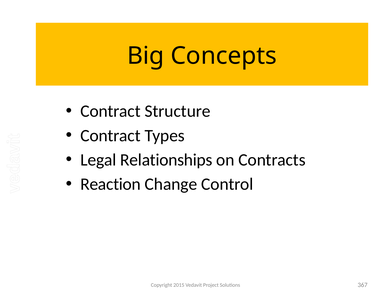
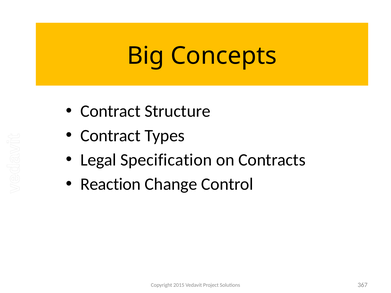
Relationships: Relationships -> Specification (166, 160)
